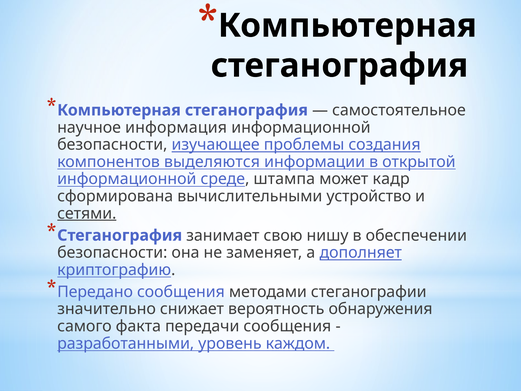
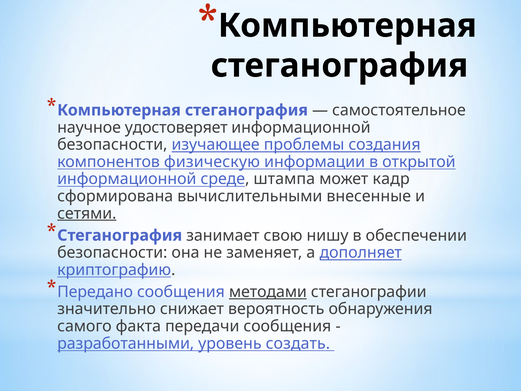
информация: информация -> удостоверяет (176, 127)
выделяются: выделяются -> физическую (212, 162)
устройство: устройство -> внесенные (369, 196)
методами underline: none -> present (268, 292)
каждом: каждом -> создать (298, 343)
